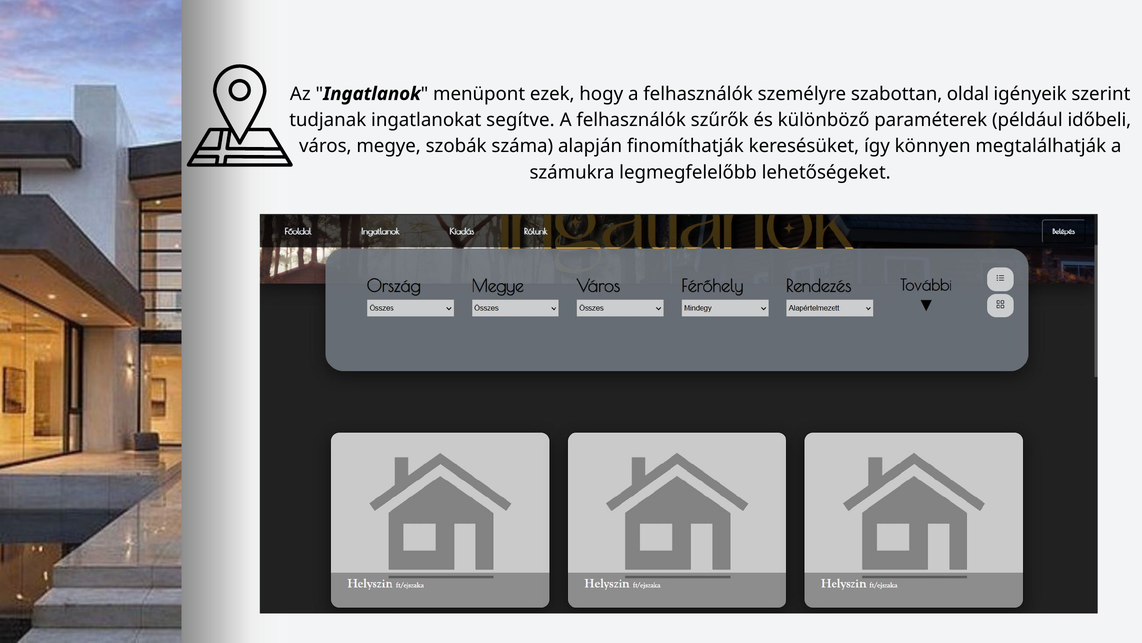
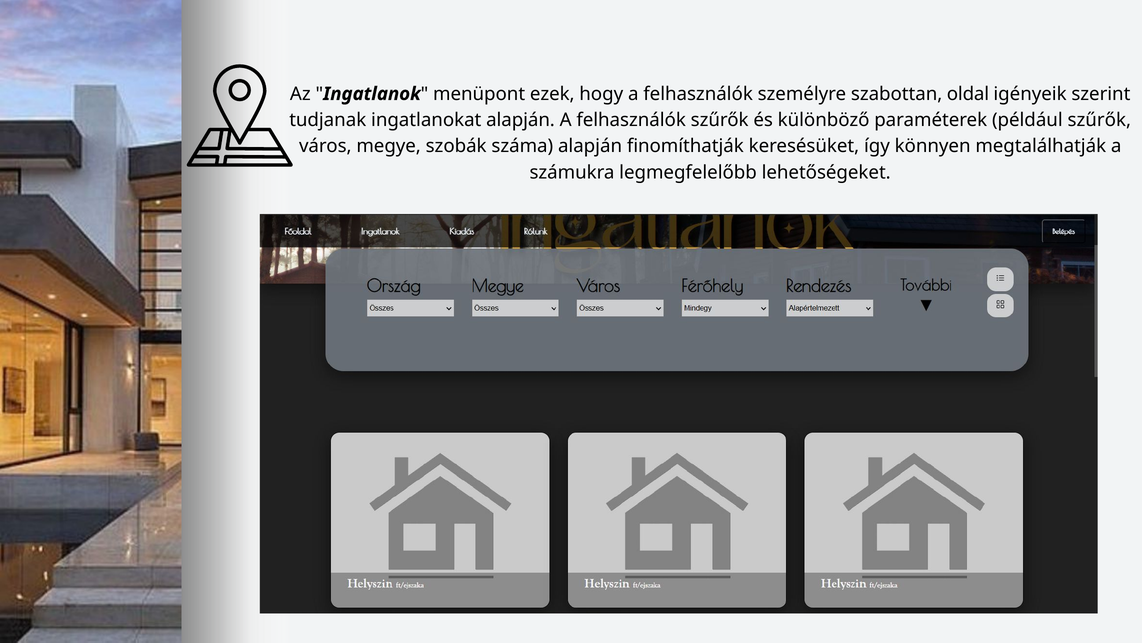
ingatlanokat segítve: segítve -> alapján (521, 120)
például időbeli: időbeli -> szűrők (1099, 120)
